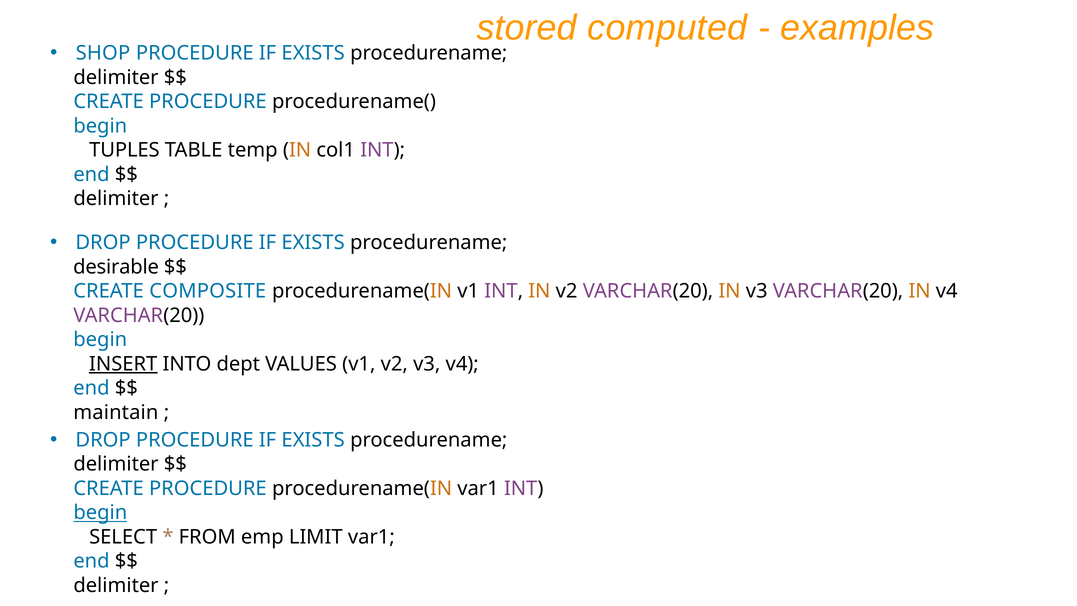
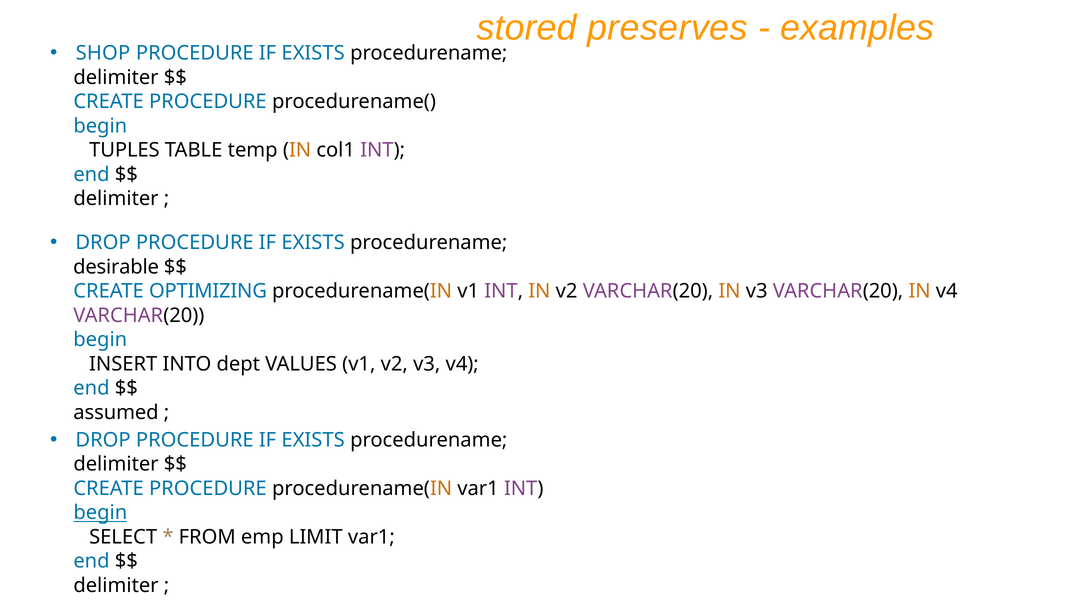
computed: computed -> preserves (667, 28)
COMPOSITE: COMPOSITE -> OPTIMIZING (208, 291)
INSERT underline: present -> none (123, 364)
maintain: maintain -> assumed (116, 412)
